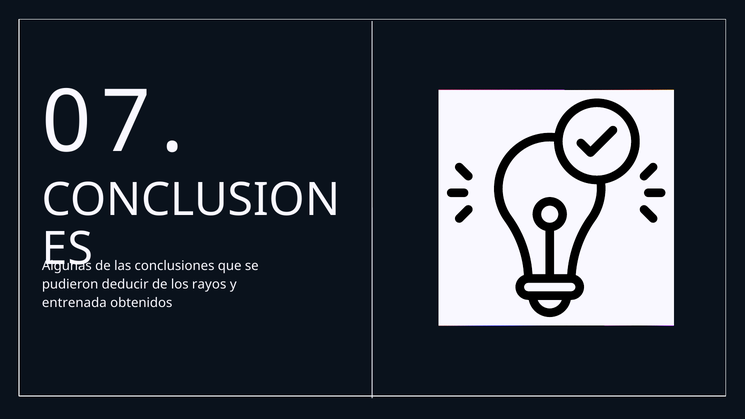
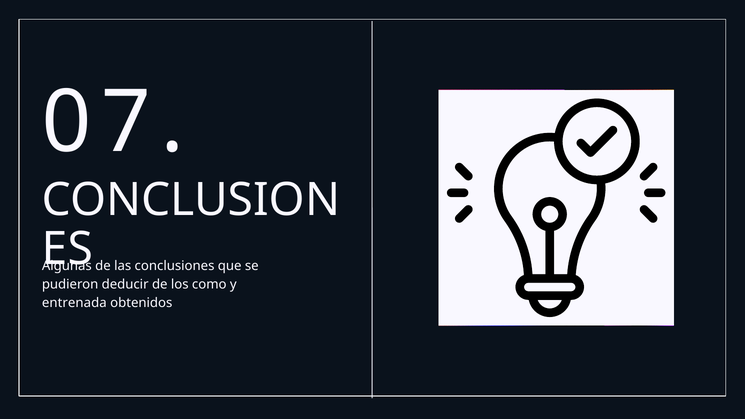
rayos: rayos -> como (209, 285)
